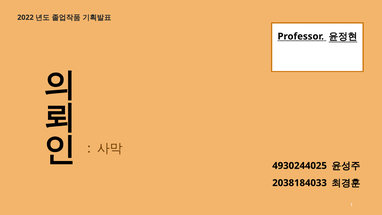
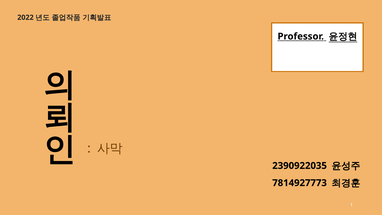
4930244025: 4930244025 -> 2390922035 (300, 166)
2038184033: 2038184033 -> 7814927773 (300, 183)
